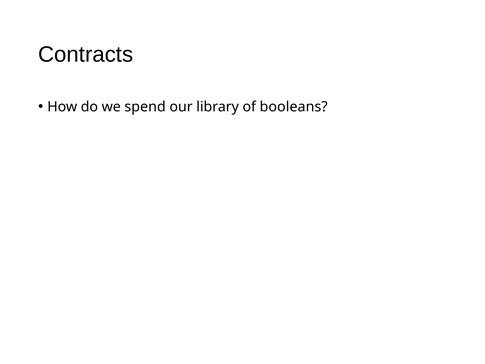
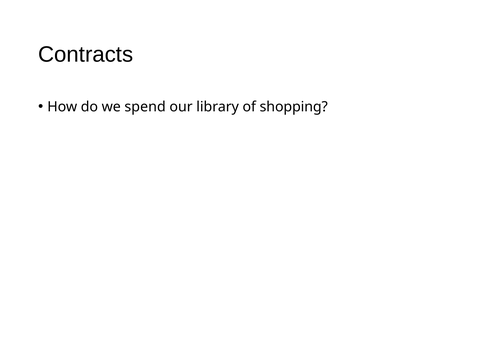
booleans: booleans -> shopping (294, 107)
